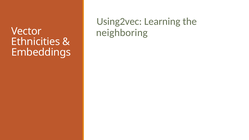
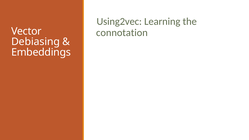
neighboring: neighboring -> connotation (122, 33)
Ethnicities: Ethnicities -> Debiasing (36, 42)
